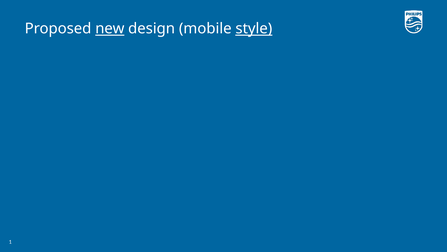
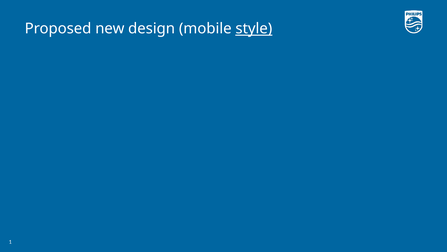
new underline: present -> none (110, 29)
